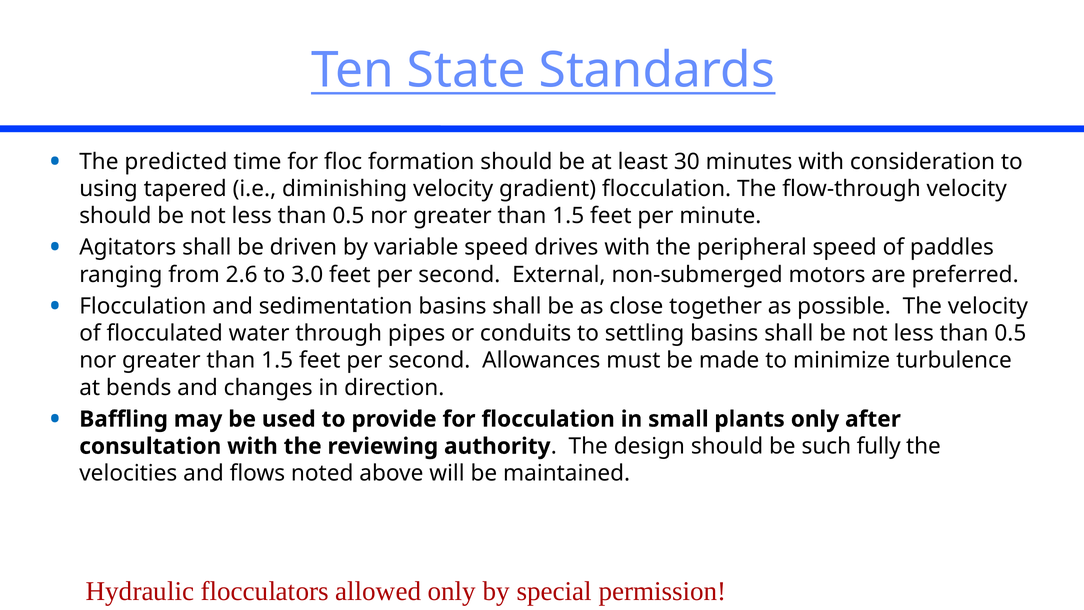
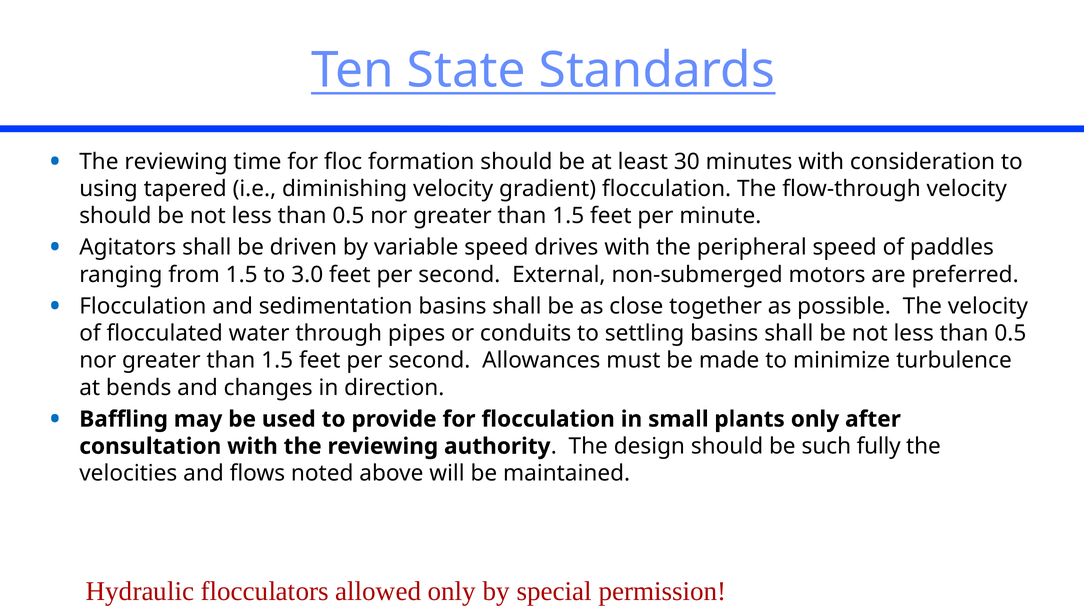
predicted: predicted -> reviewing (176, 161)
from 2.6: 2.6 -> 1.5 (242, 274)
